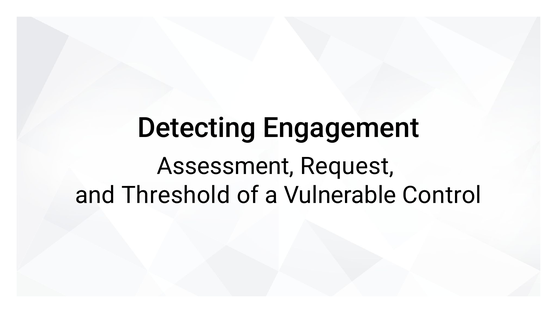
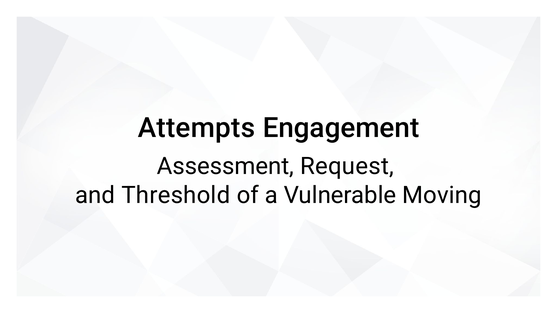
Detecting: Detecting -> Attempts (196, 128)
Control: Control -> Moving (442, 195)
